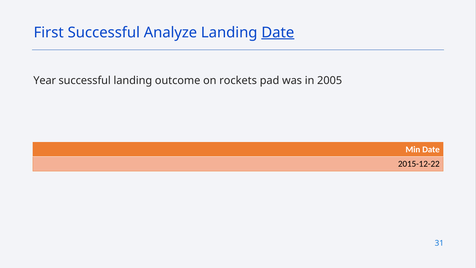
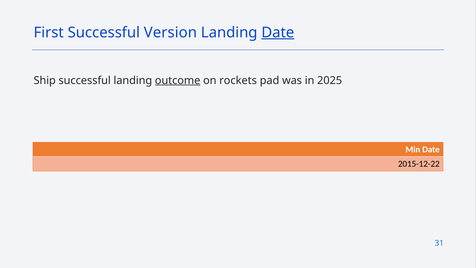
Analyze: Analyze -> Version (170, 32)
Year: Year -> Ship (45, 80)
outcome underline: none -> present (178, 80)
2005: 2005 -> 2025 (330, 80)
